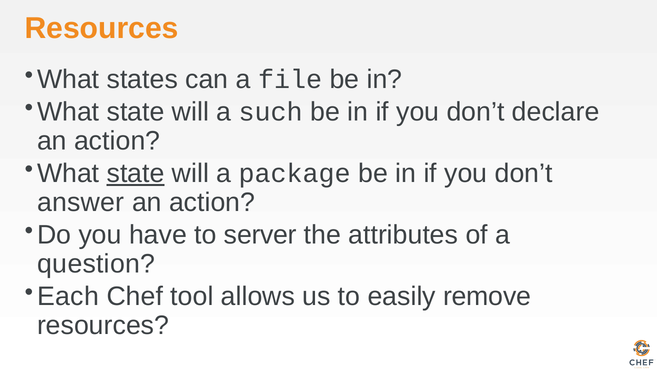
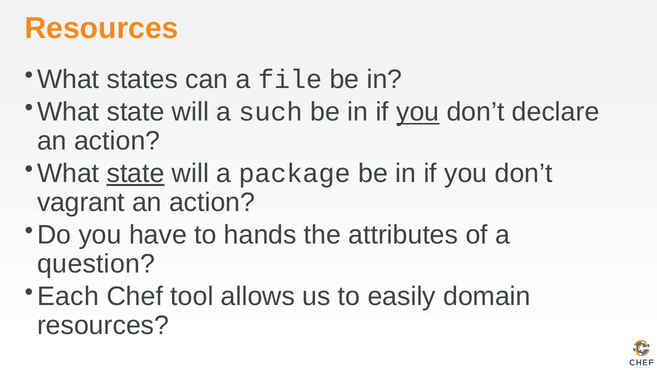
you underline: none -> present (418, 112)
answer: answer -> vagrant (81, 202)
server: server -> hands (260, 235)
remove: remove -> domain (487, 296)
